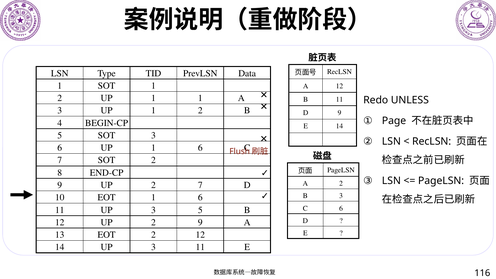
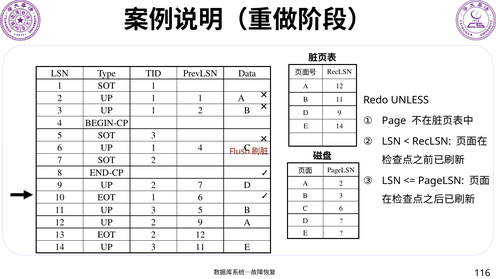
UP 1 6: 6 -> 4 (200, 148)
